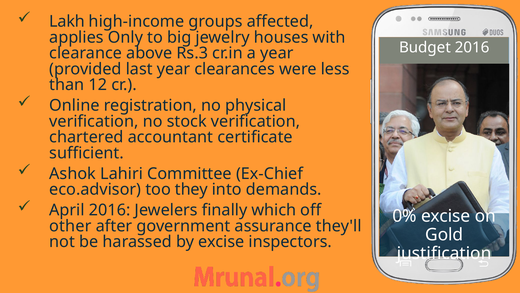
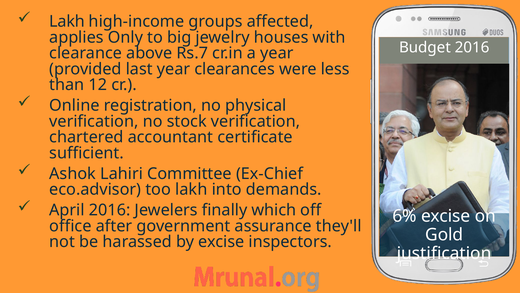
Rs.3: Rs.3 -> Rs.7 (192, 53)
too they: they -> lakh (191, 189)
0%: 0% -> 6% (404, 216)
other: other -> office (70, 226)
